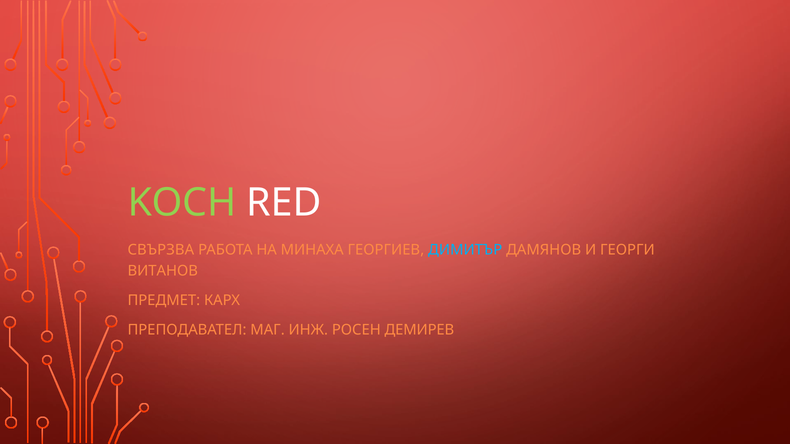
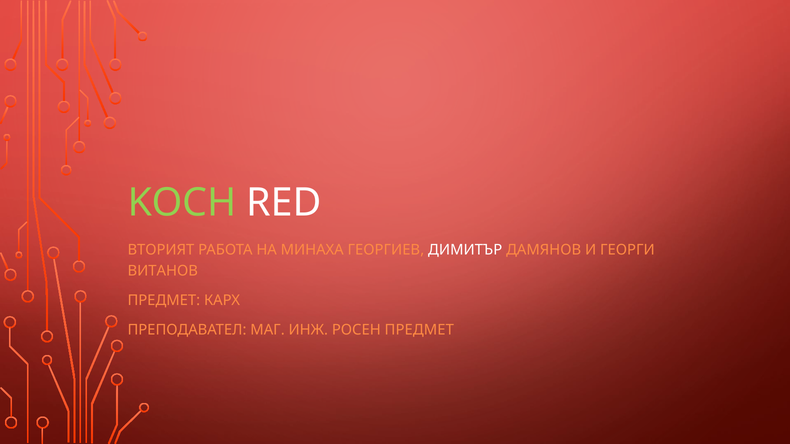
СВЪРЗВА: СВЪРЗВА -> ВТОРИЯТ (161, 250)
ДИМИТЪР colour: light blue -> white (465, 250)
РОСЕН ДЕМИРЕВ: ДЕМИРЕВ -> ПРЕДМЕТ (419, 330)
